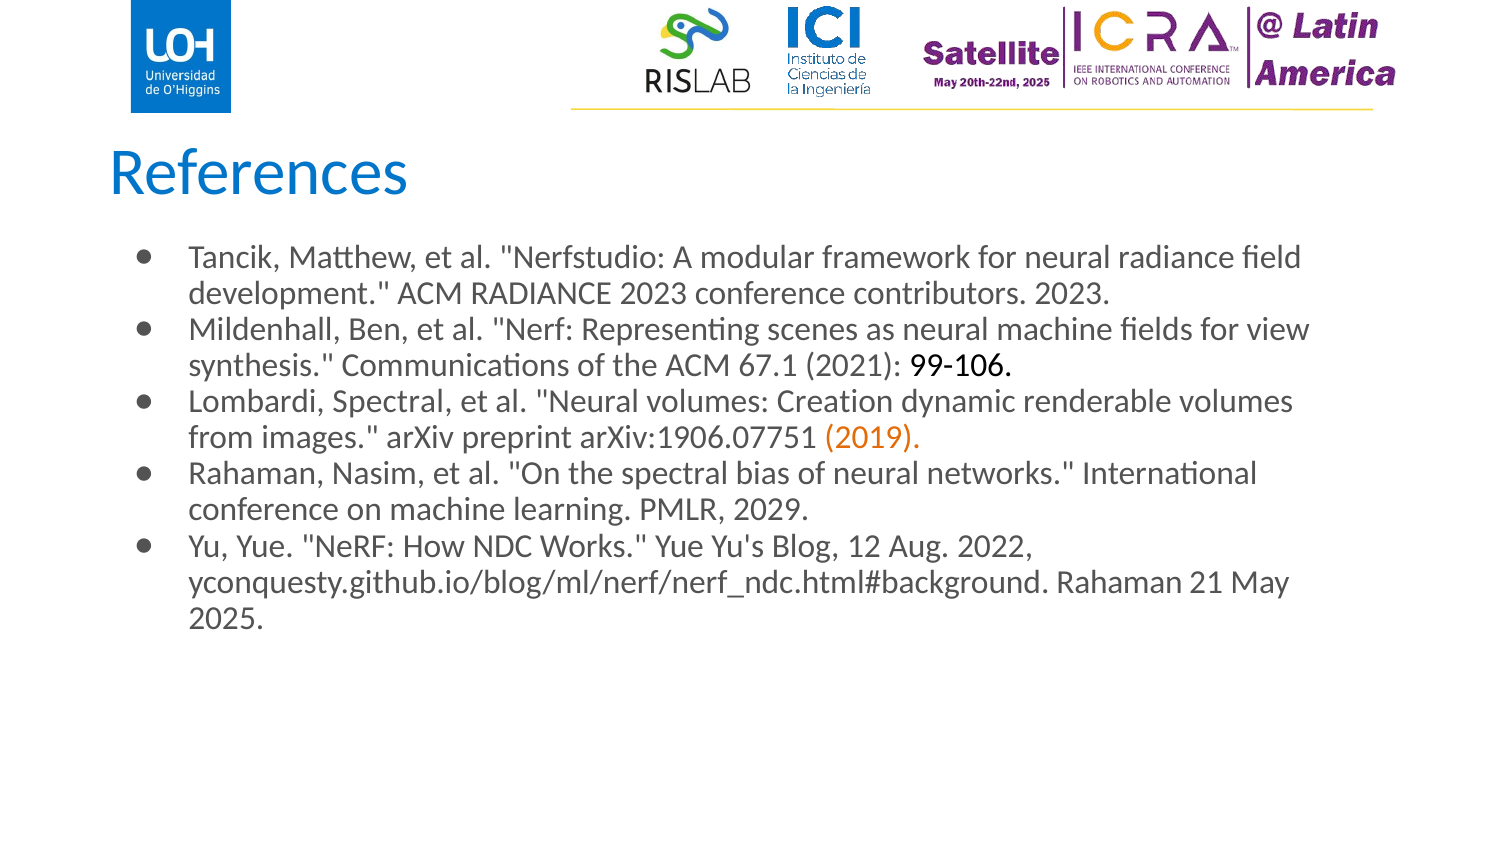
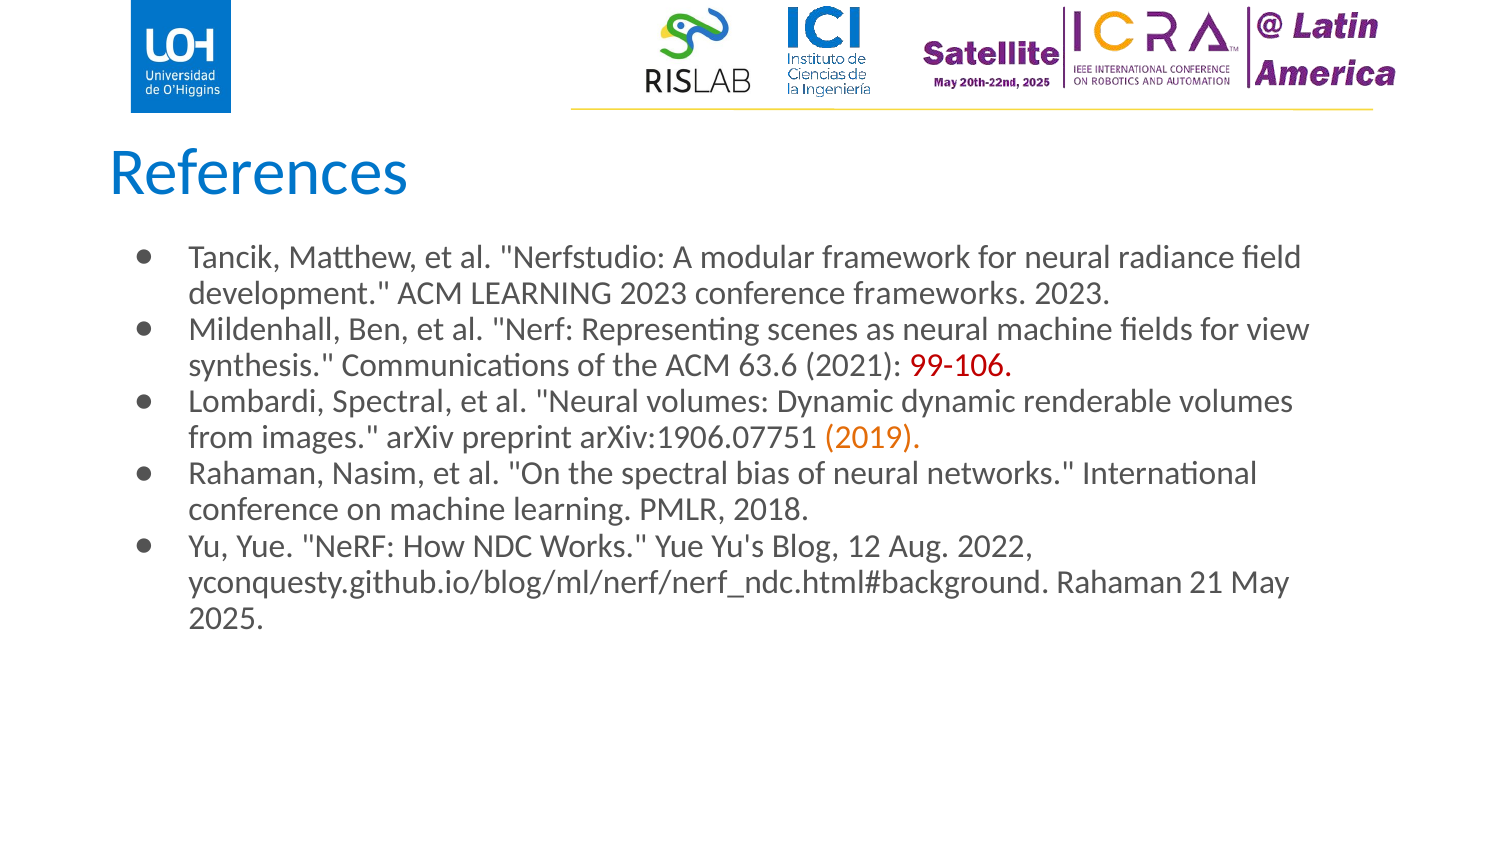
ACM RADIANCE: RADIANCE -> LEARNING (541, 293)
contributors: contributors -> frameworks (940, 293)
67.1: 67.1 -> 63.6 (768, 365)
99-106 colour: black -> red (961, 365)
volumes Creation: Creation -> Dynamic (835, 401)
2029: 2029 -> 2018 (771, 510)
